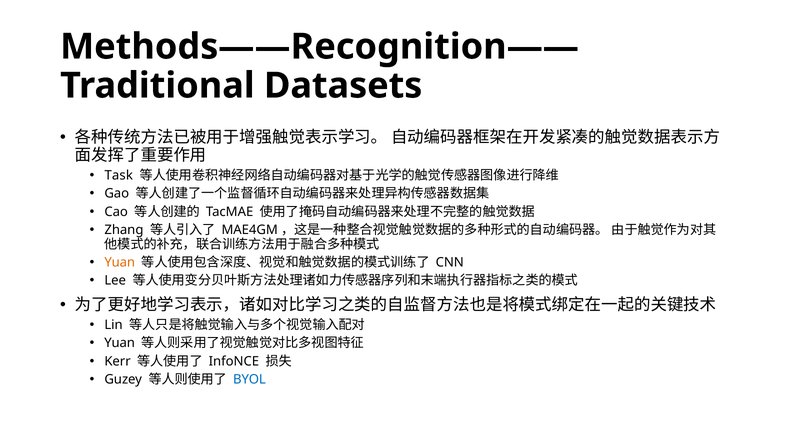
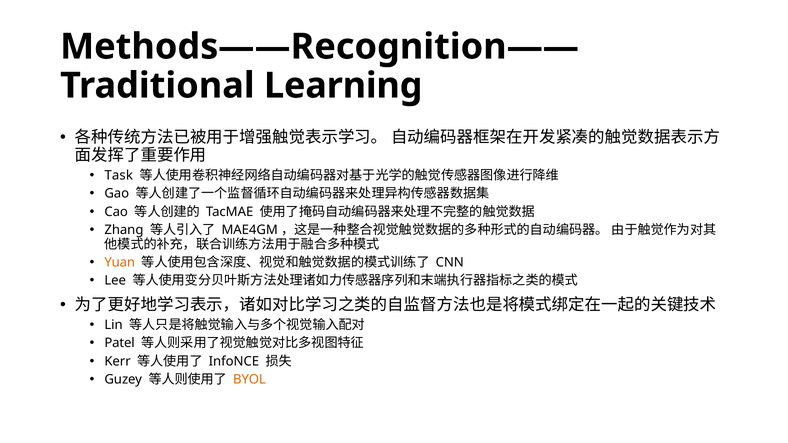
Datasets: Datasets -> Learning (343, 86)
Yuan: Yuan -> Patel (120, 343)
BYOL colour: blue -> orange (249, 380)
